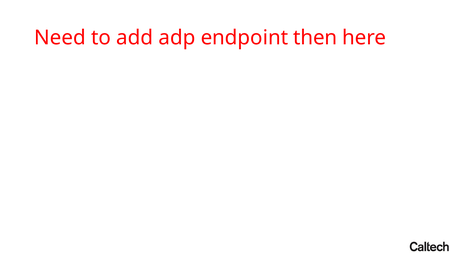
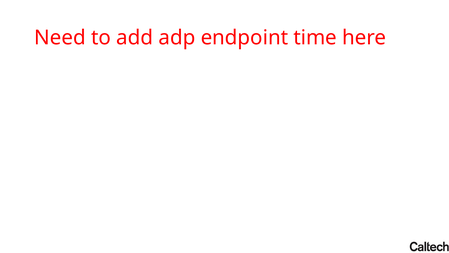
then: then -> time (315, 38)
